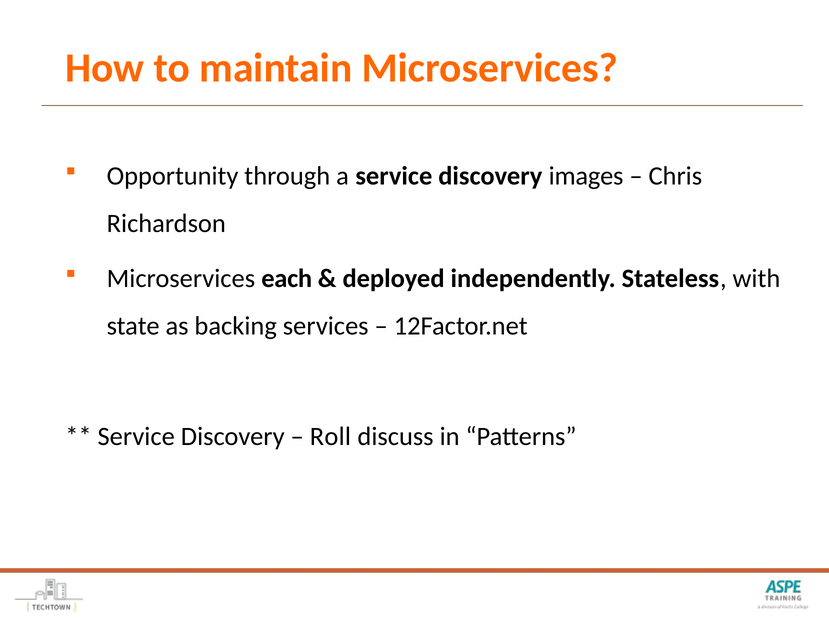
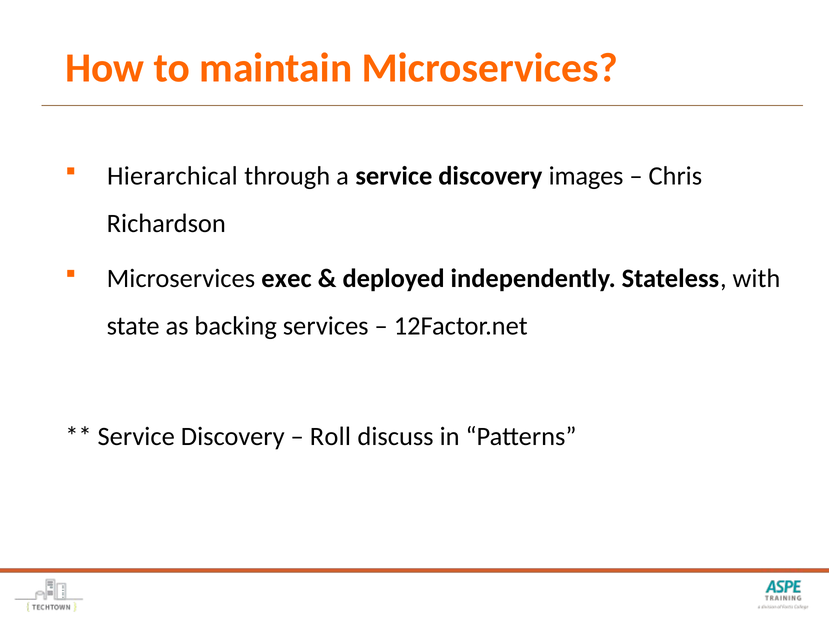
Opportunity: Opportunity -> Hierarchical (172, 176)
each: each -> exec (286, 279)
